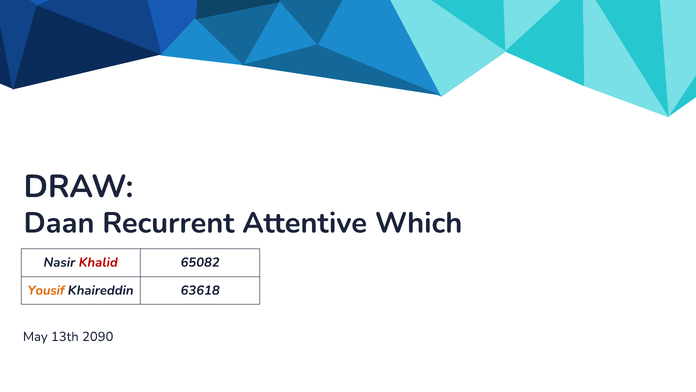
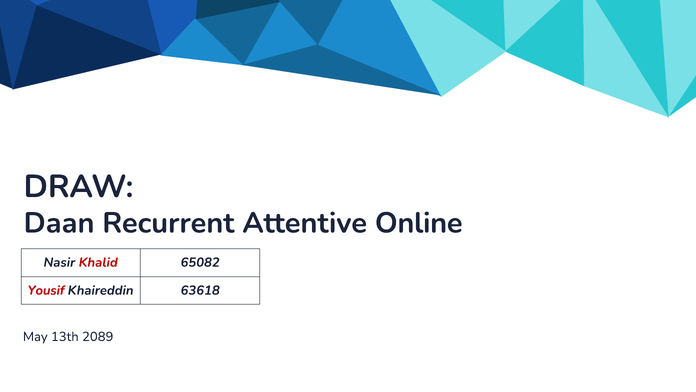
Which: Which -> Online (419, 223)
Yousif colour: orange -> red (46, 290)
2090: 2090 -> 2089 (98, 336)
